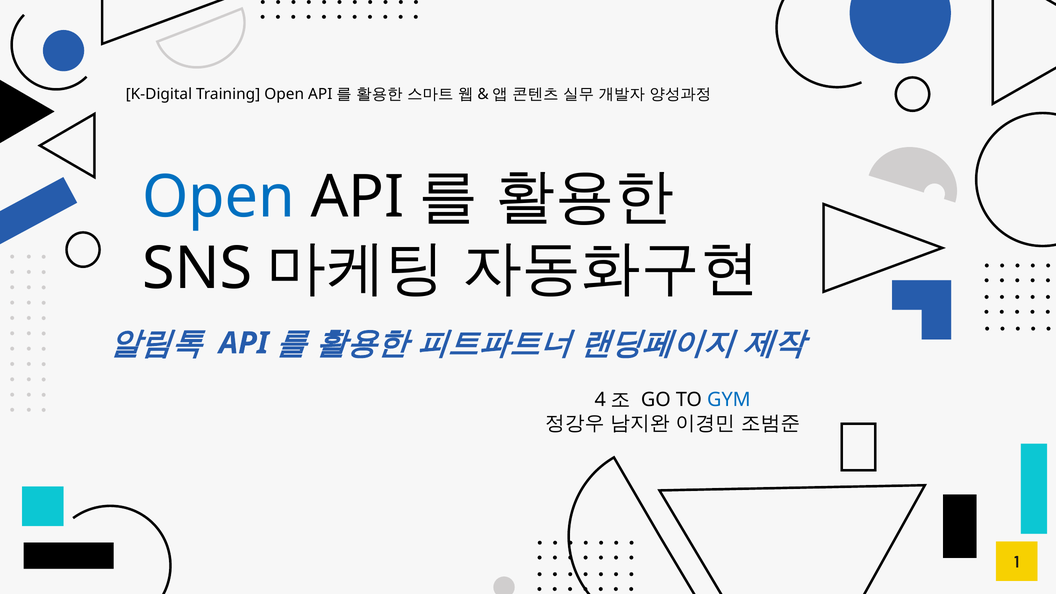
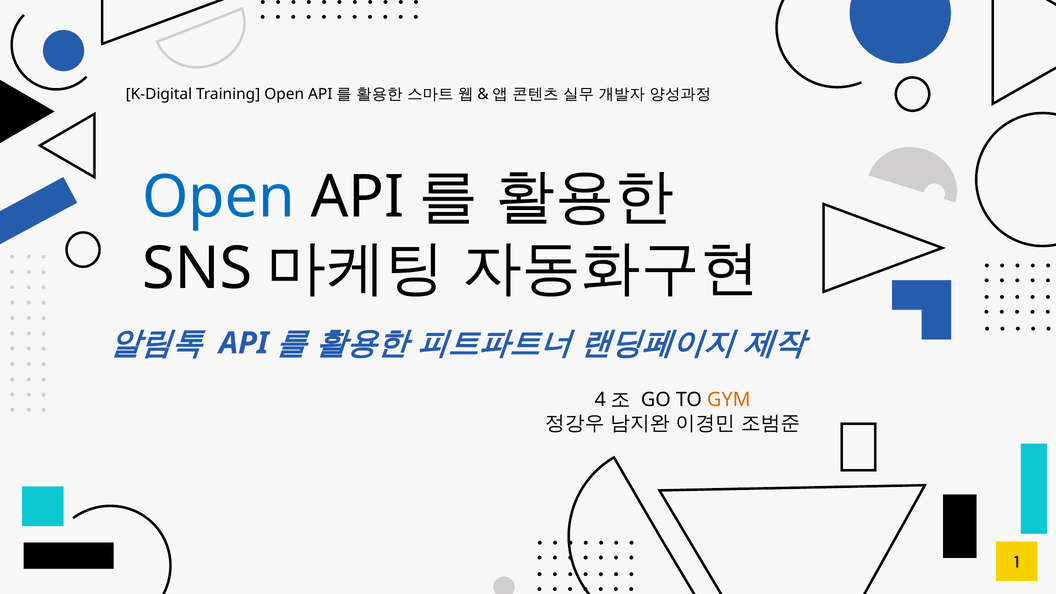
GYM colour: blue -> orange (729, 400)
